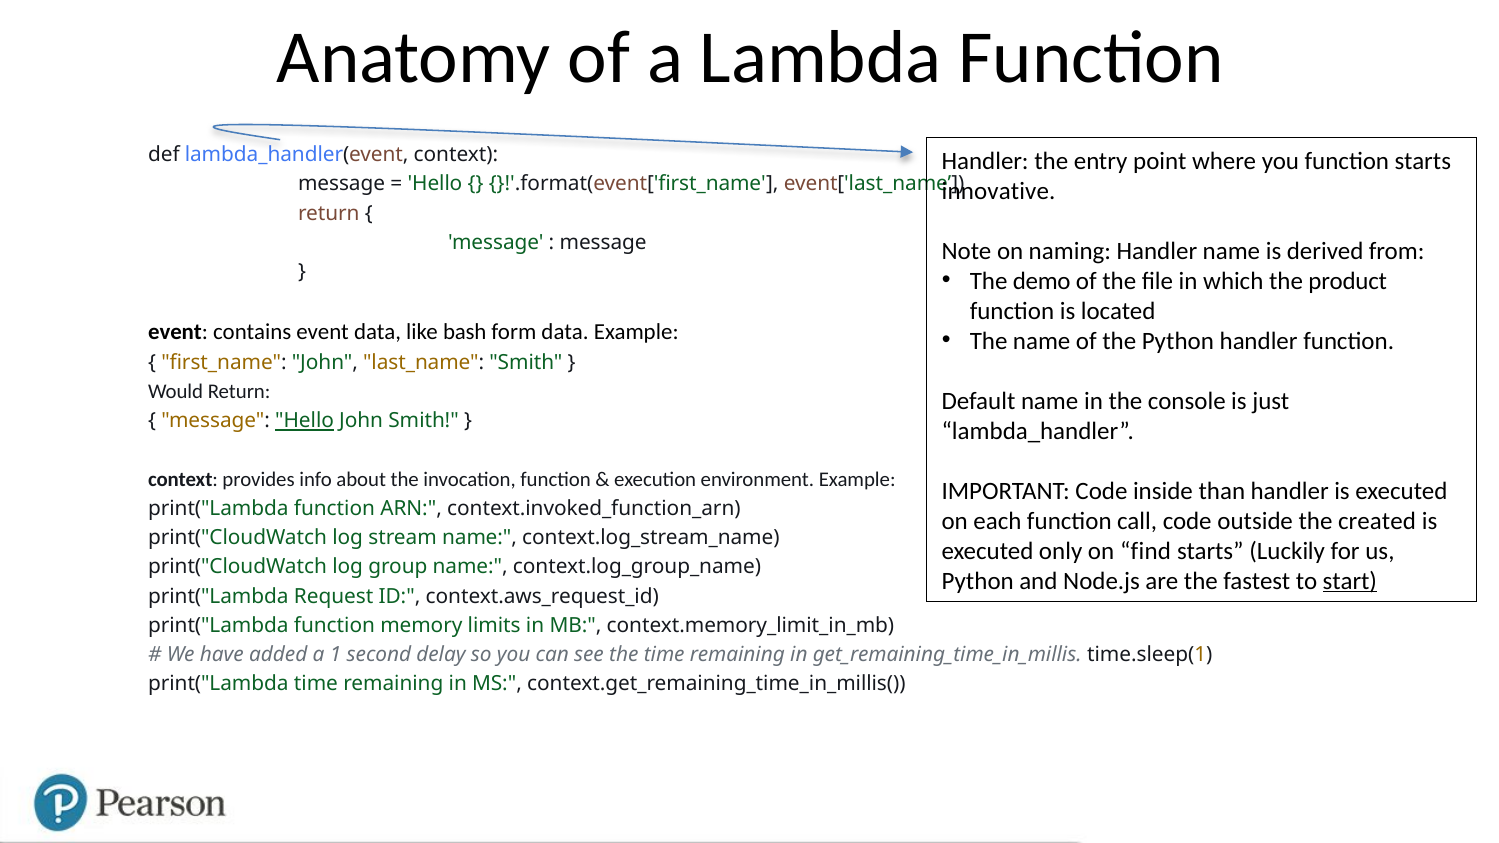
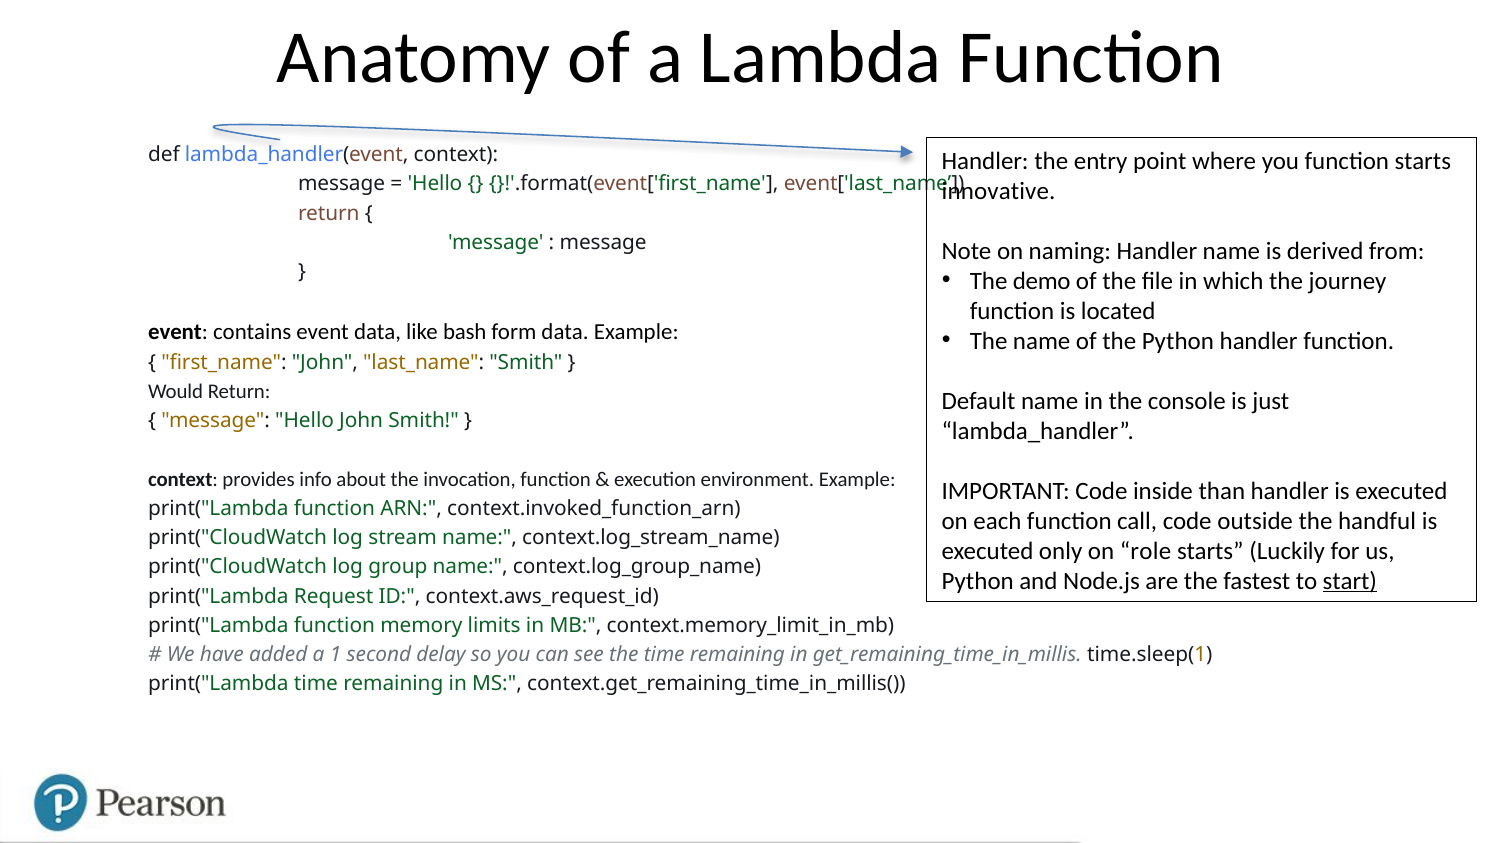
product: product -> journey (1348, 281)
Hello underline: present -> none (305, 421)
created: created -> handful (1377, 521)
find: find -> role (1145, 551)
